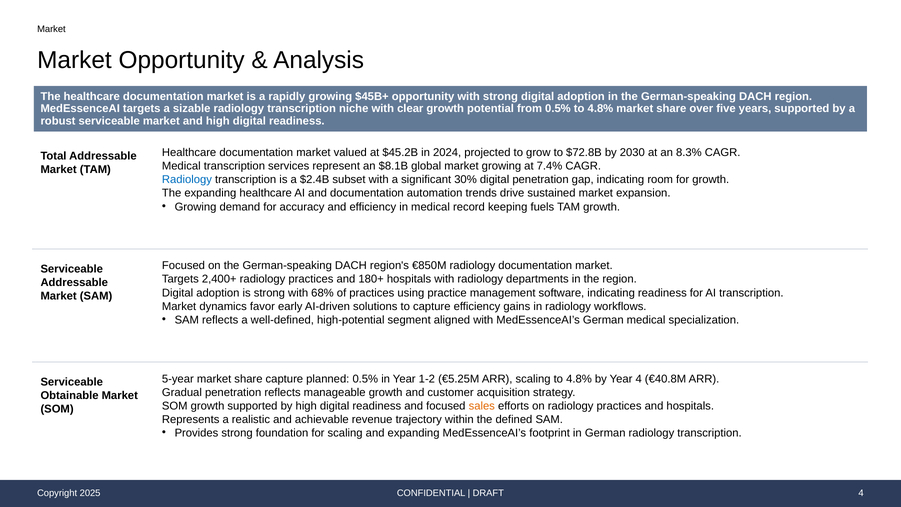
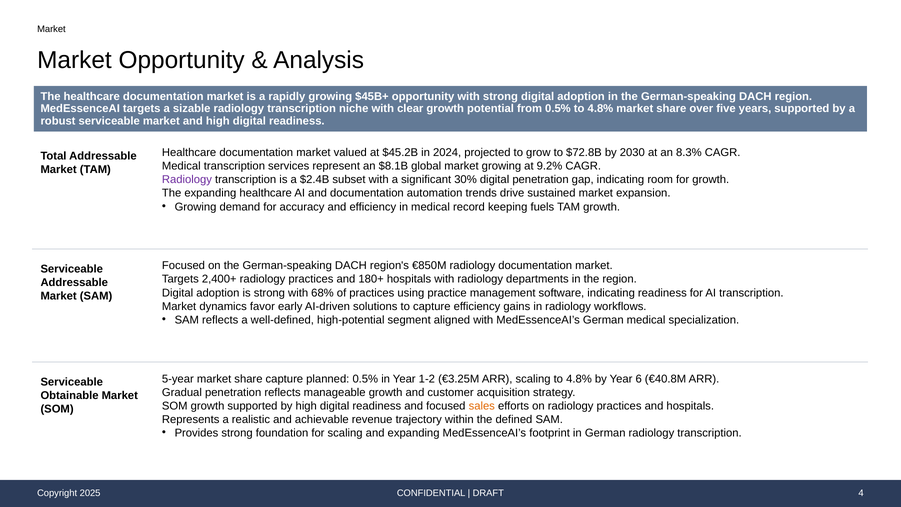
7.4%: 7.4% -> 9.2% (550, 166)
Radiology colour: blue -> purple (187, 180)
€5.25M: €5.25M -> €3.25M (459, 379)
Year 4: 4 -> 6 (639, 379)
